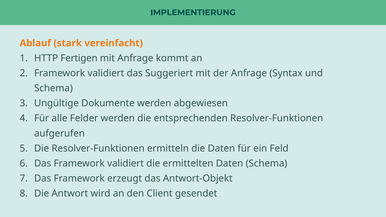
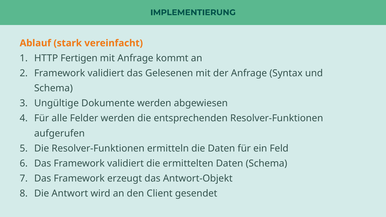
Suggeriert: Suggeriert -> Gelesenen (169, 73)
